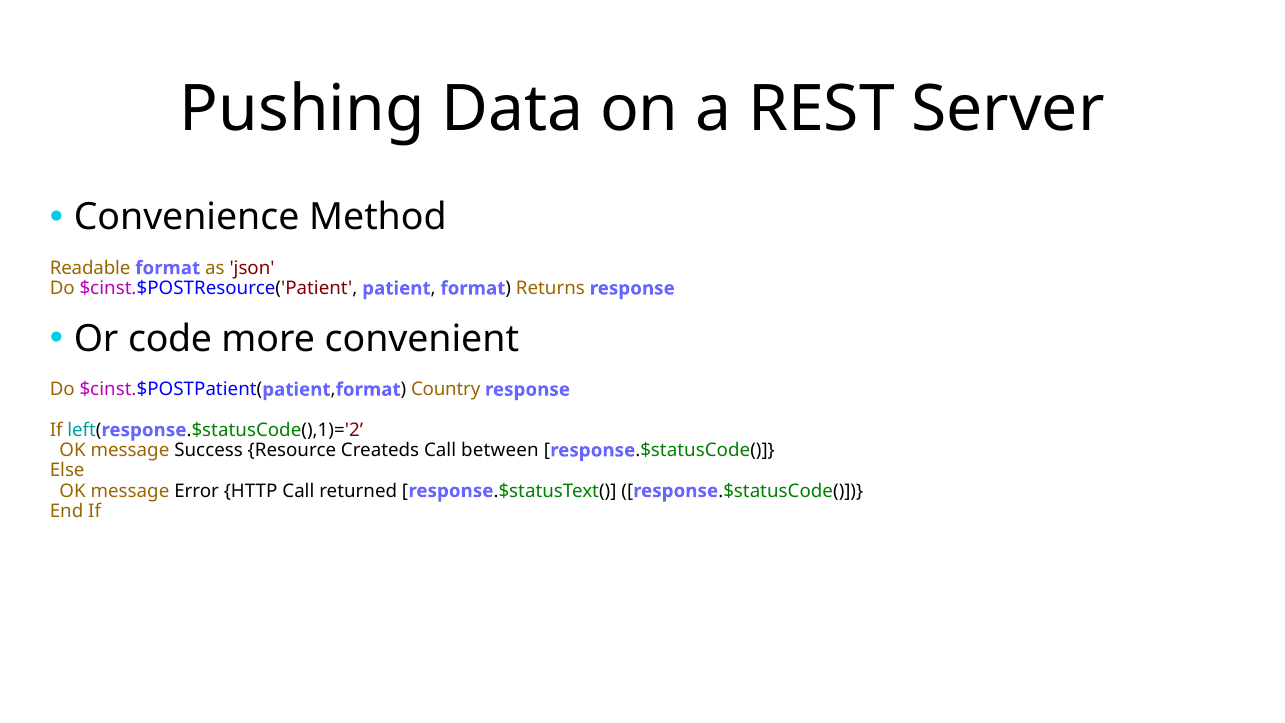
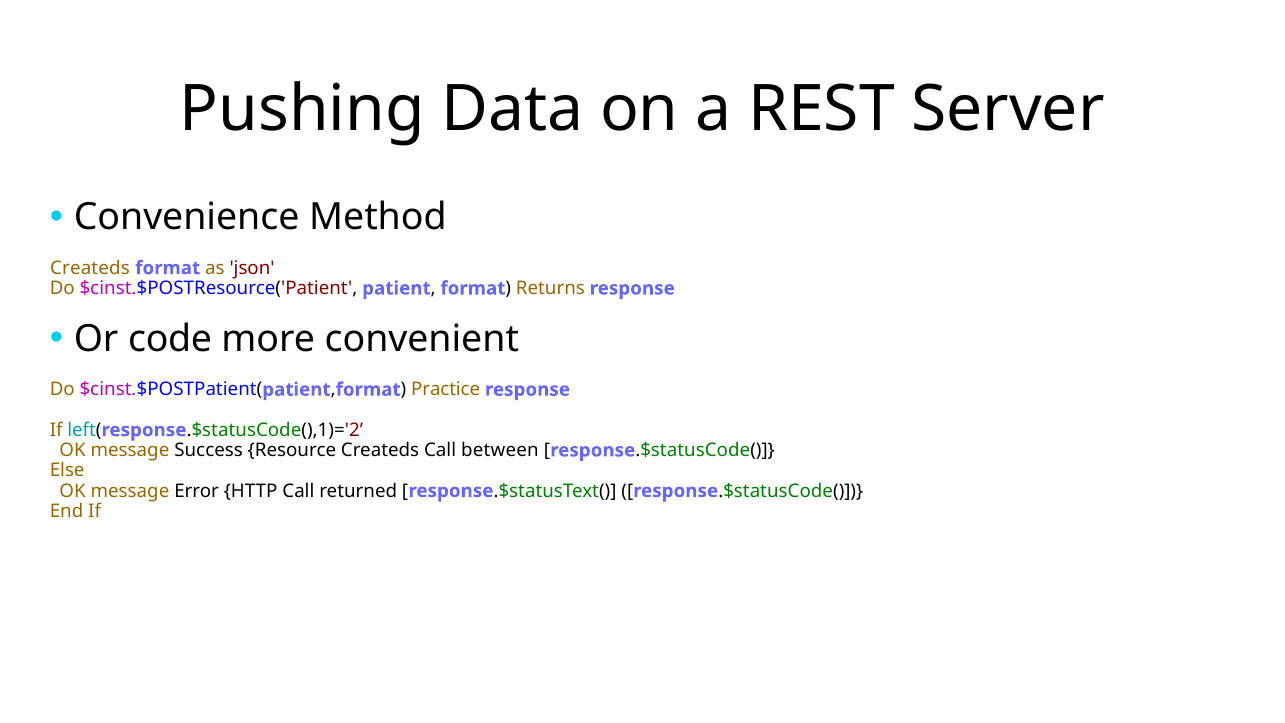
Readable: Readable -> Createds (90, 268)
Country: Country -> Practice (446, 389)
